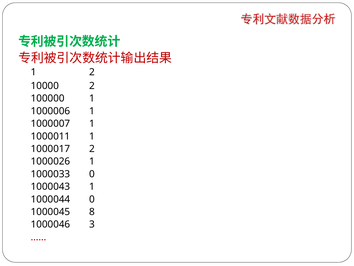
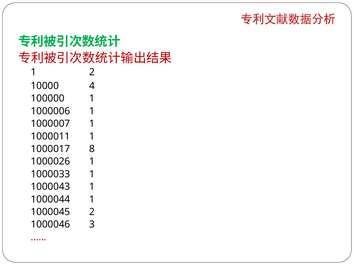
10000 2: 2 -> 4 (92, 86)
1000017 2: 2 -> 8 (92, 149)
1000033 0: 0 -> 1 (92, 174)
1000044 0: 0 -> 1 (92, 199)
1000045 8: 8 -> 2 (92, 211)
